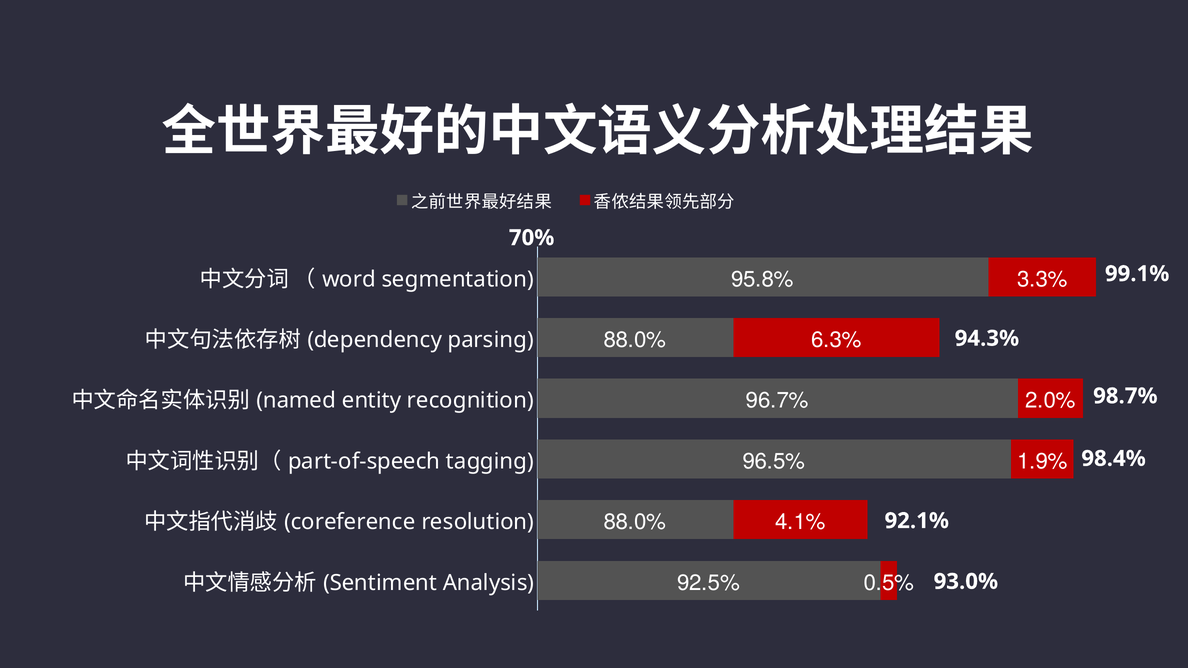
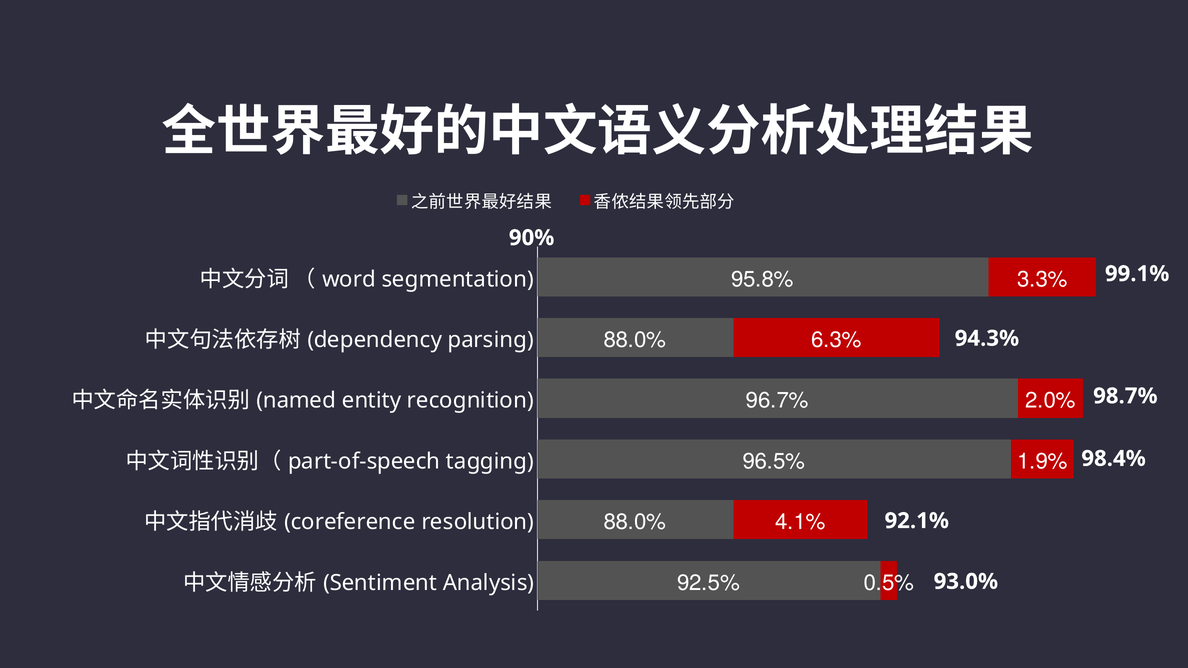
70%: 70% -> 90% (532, 238)
